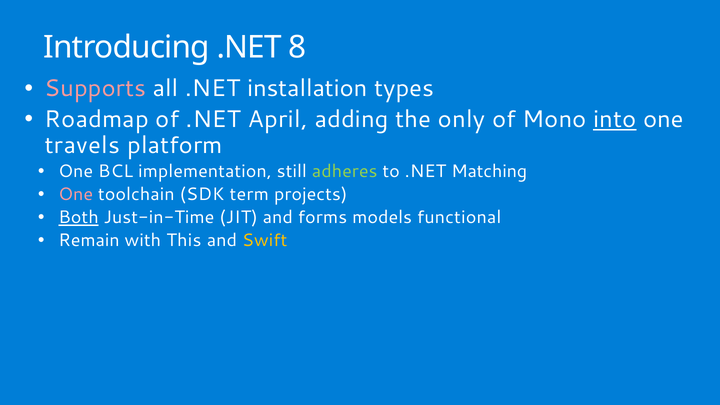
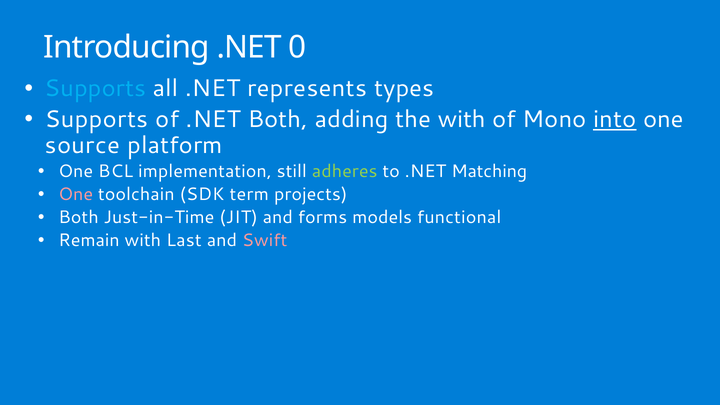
8: 8 -> 0 (297, 47)
Supports colour: pink -> light blue (95, 89)
installation: installation -> represents (307, 89)
Roadmap: Roadmap -> Supports (96, 119)
.NET April: April -> Both (278, 119)
the only: only -> with (462, 119)
travels: travels -> source (82, 145)
Both underline: present -> none (79, 218)
This: This -> Last (184, 241)
Swift colour: yellow -> pink (265, 241)
